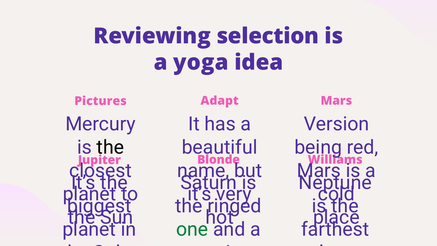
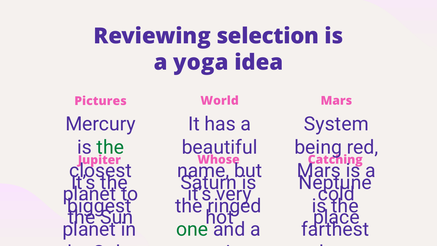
Adapt: Adapt -> World (220, 101)
Version: Version -> System (336, 124)
the colour: black -> green (110, 147)
Blonde: Blonde -> Whose (219, 160)
Williams: Williams -> Catching (335, 160)
